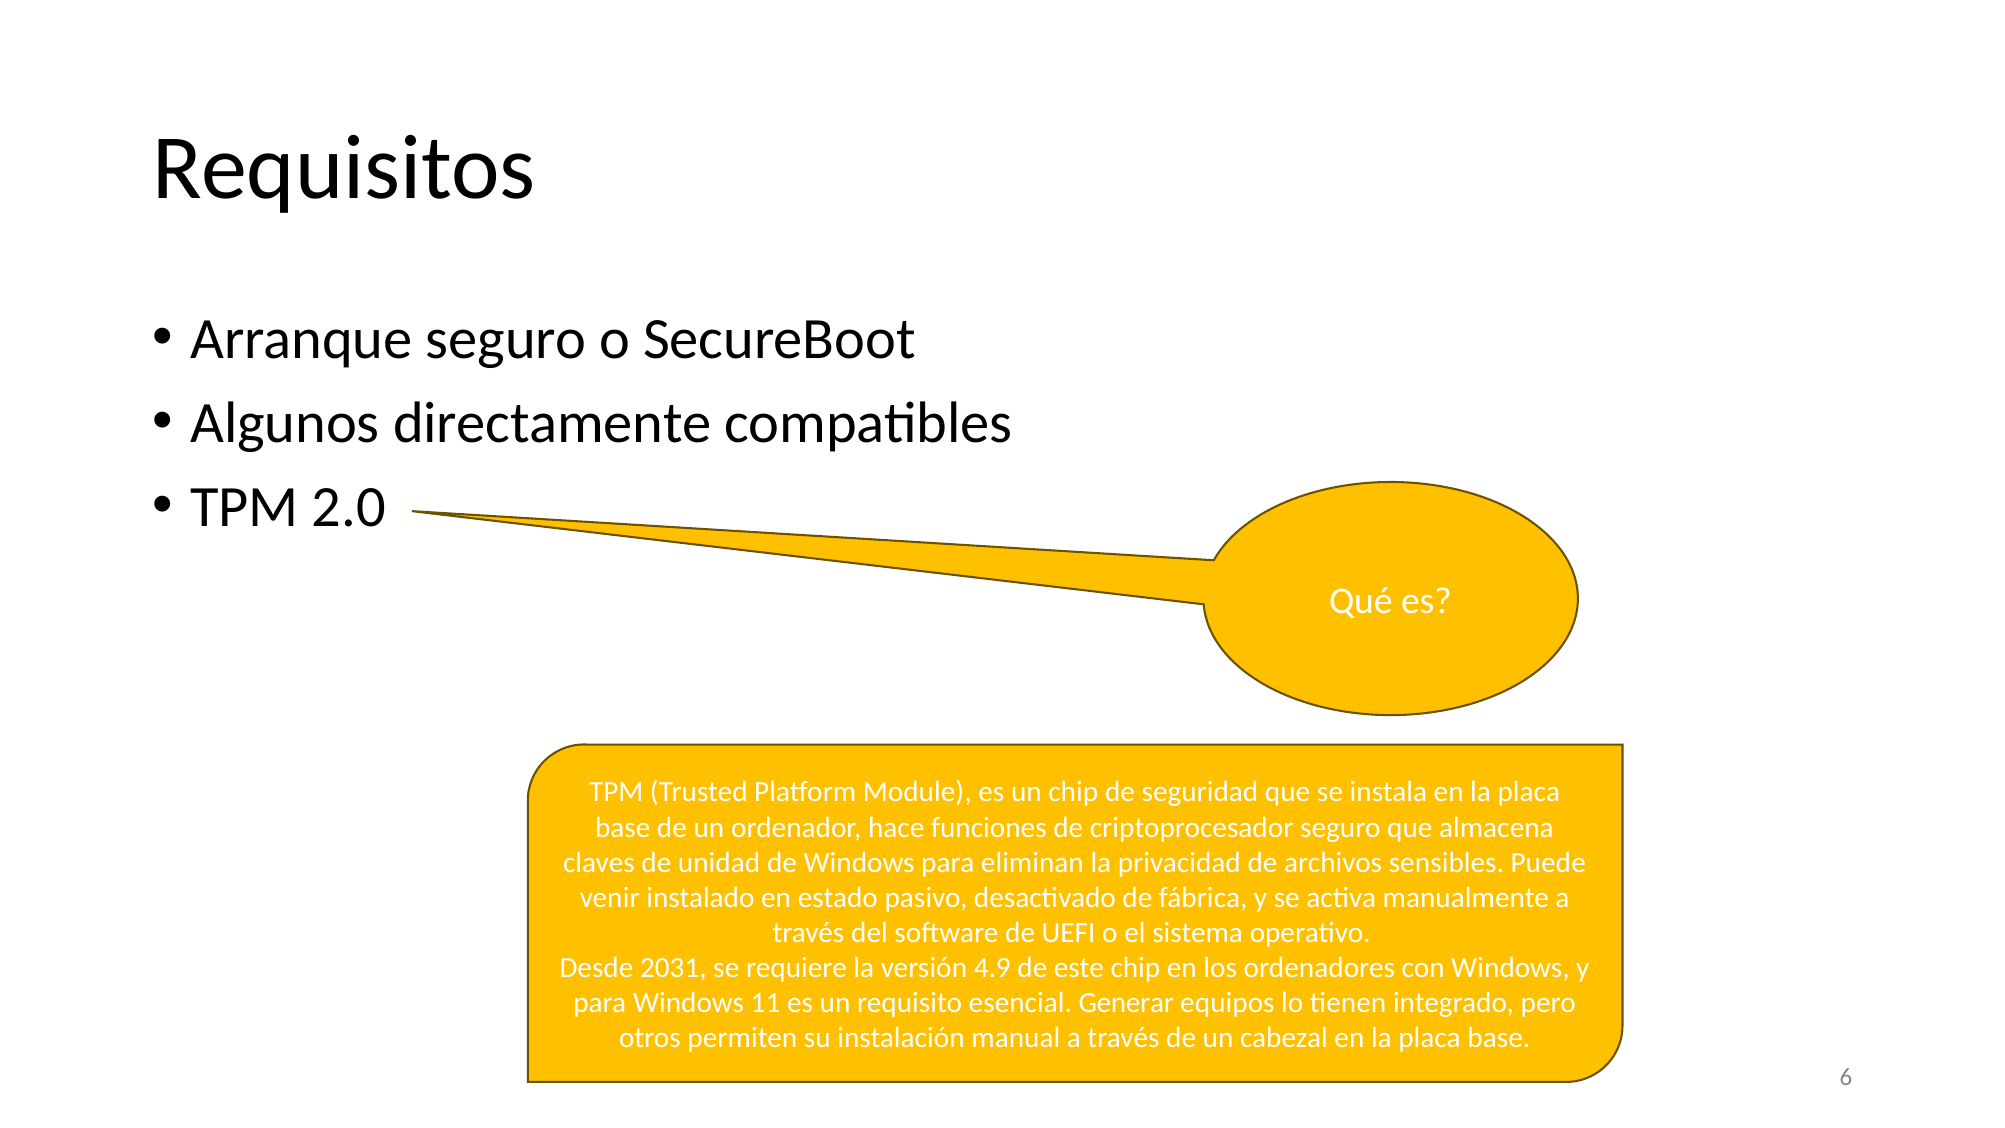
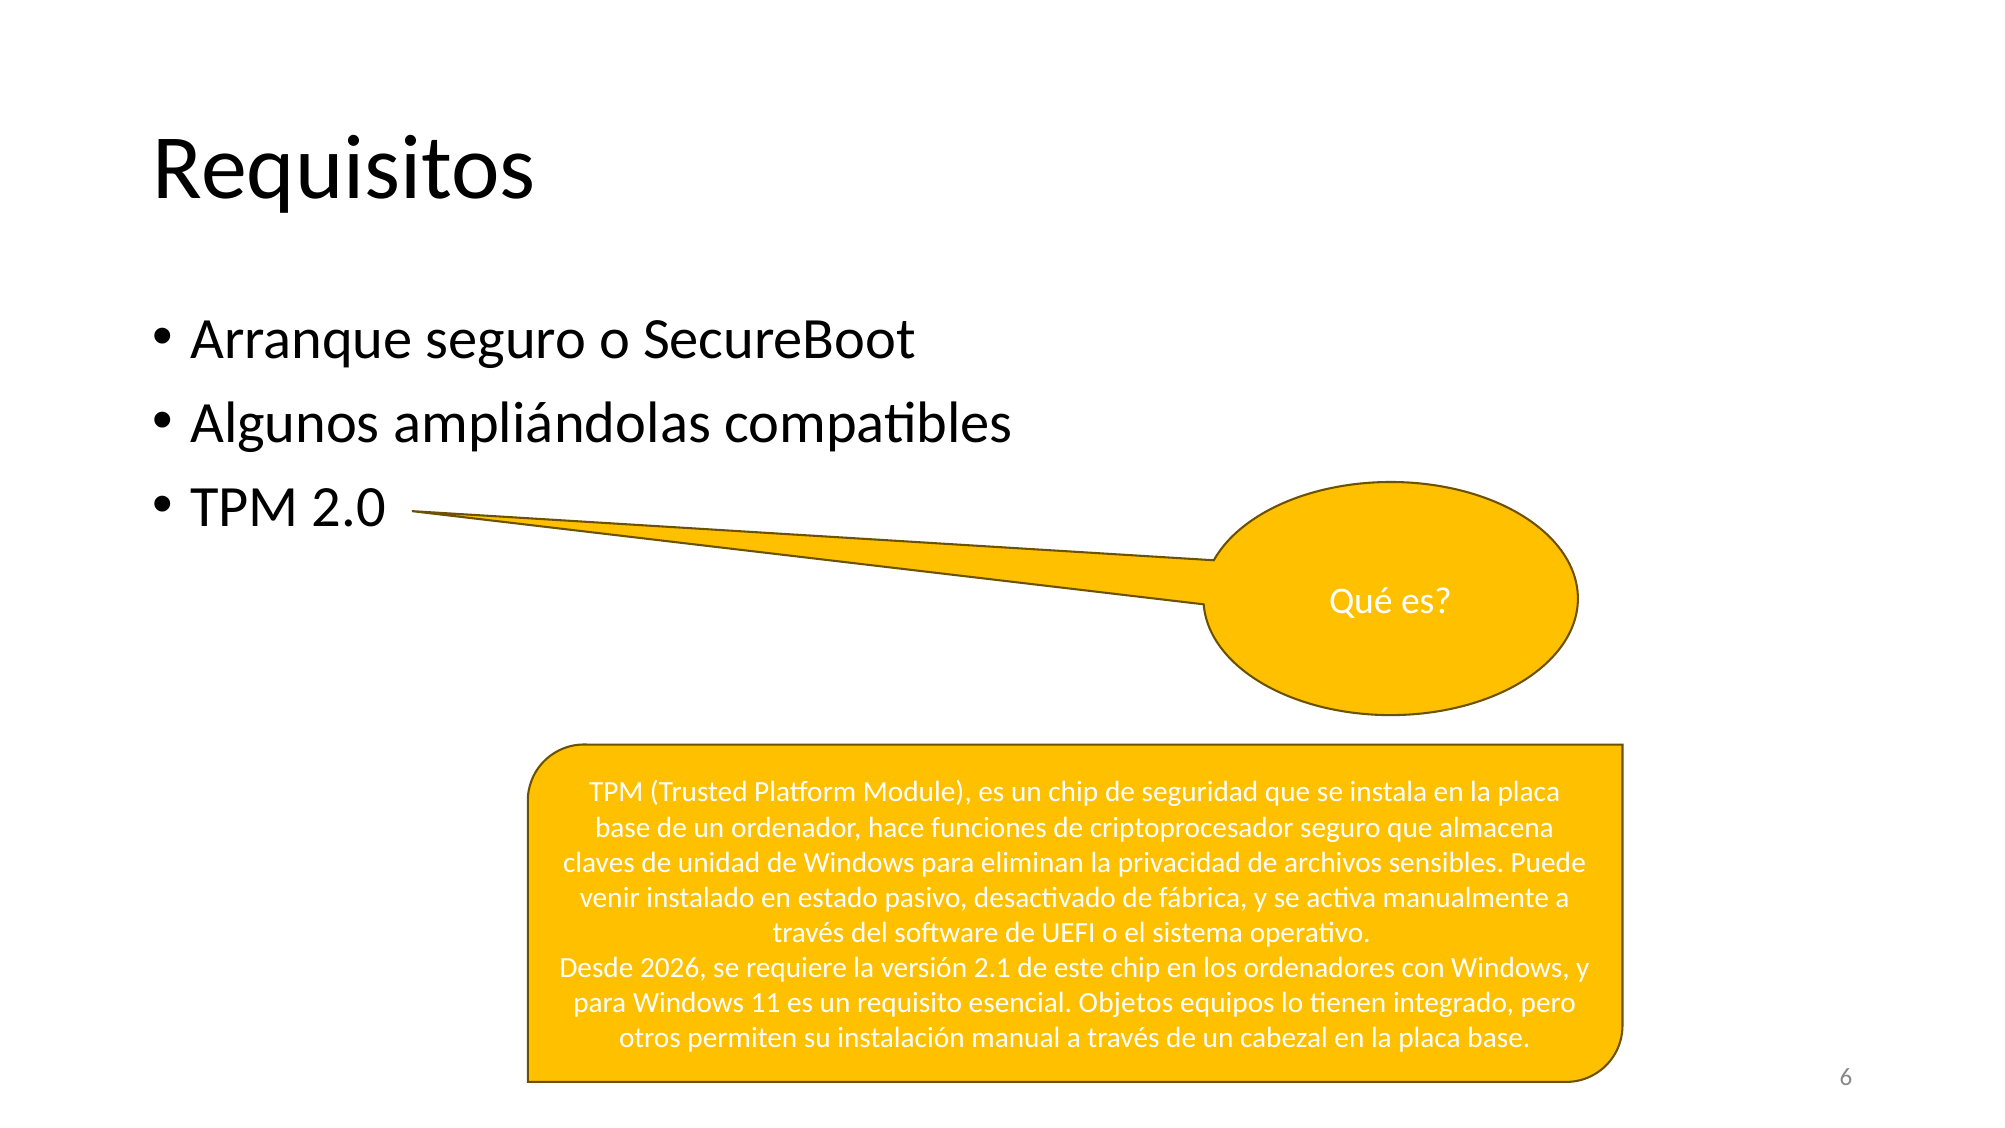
directamente: directamente -> ampliándolas (552, 423)
2031: 2031 -> 2026 (673, 968)
4.9: 4.9 -> 2.1 (992, 968)
Generar: Generar -> Objetos (1126, 1003)
